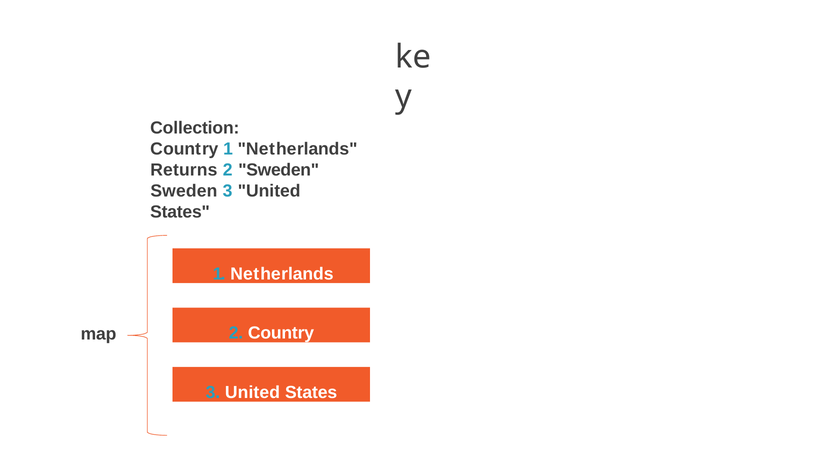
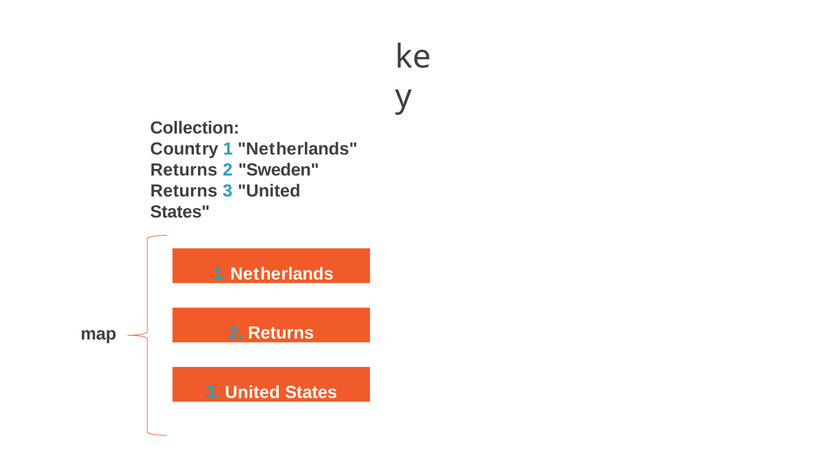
Sweden: Sweden -> Returns (184, 191)
2 Country: Country -> Returns (281, 333)
